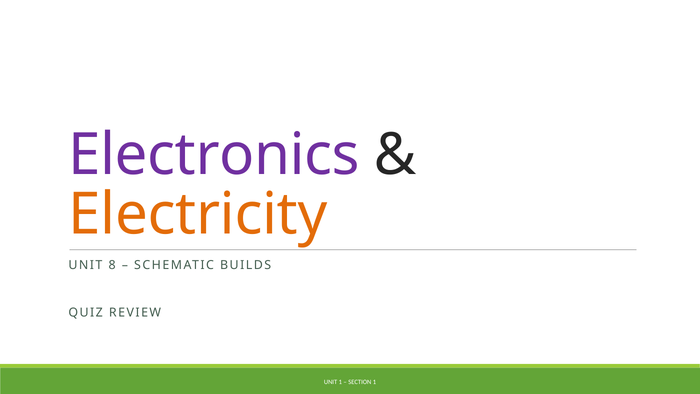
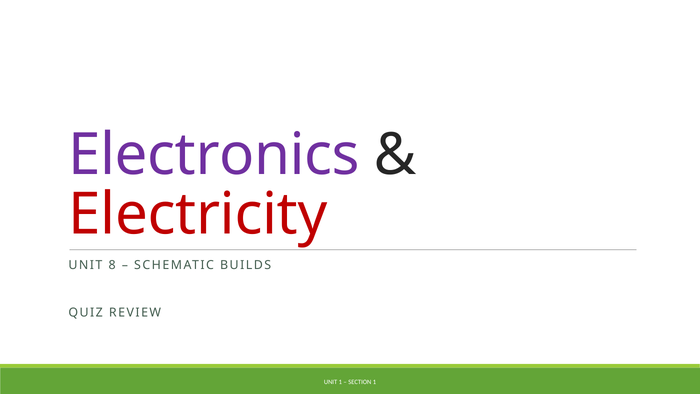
Electricity colour: orange -> red (198, 215)
